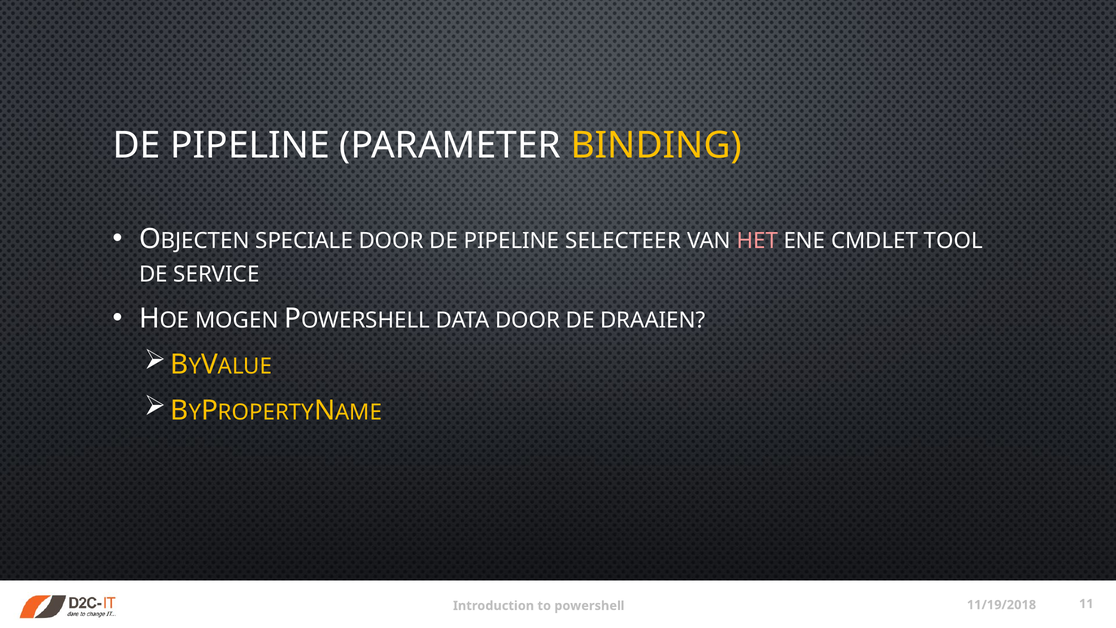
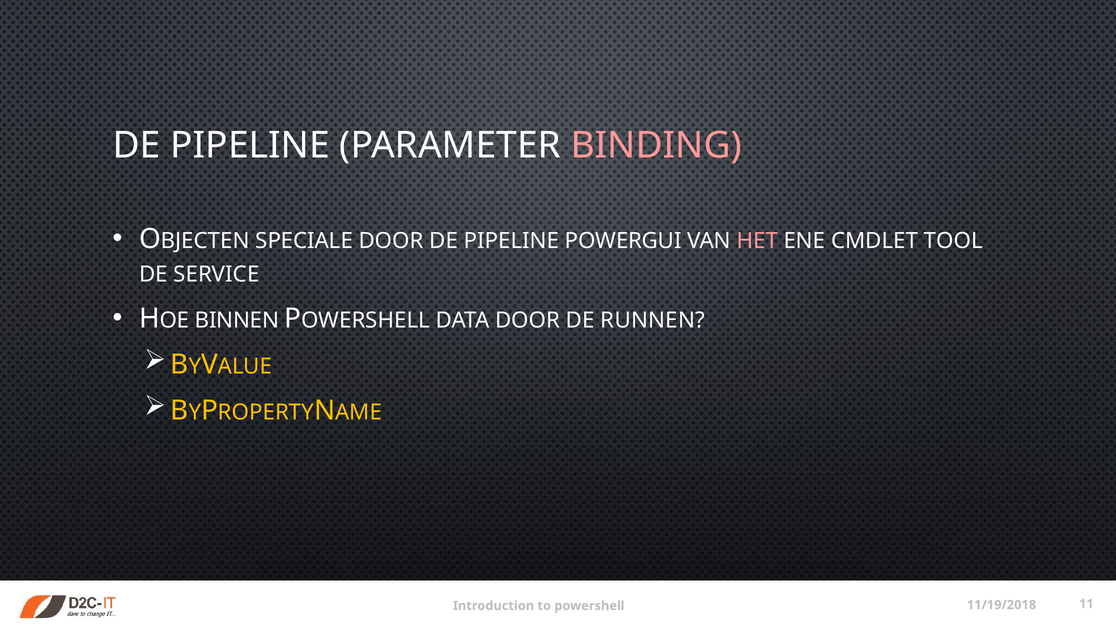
BINDING colour: yellow -> pink (656, 146)
SELECTEER: SELECTEER -> POWERGUI (623, 241)
MOGEN: MOGEN -> BINNEN (237, 320)
DRAAIEN: DRAAIEN -> RUNNEN (653, 320)
